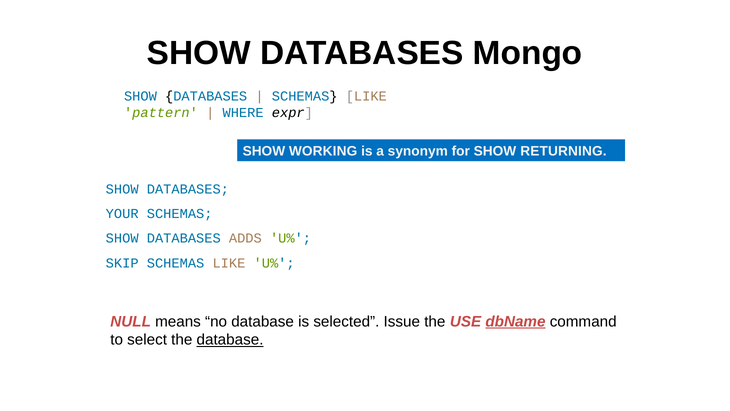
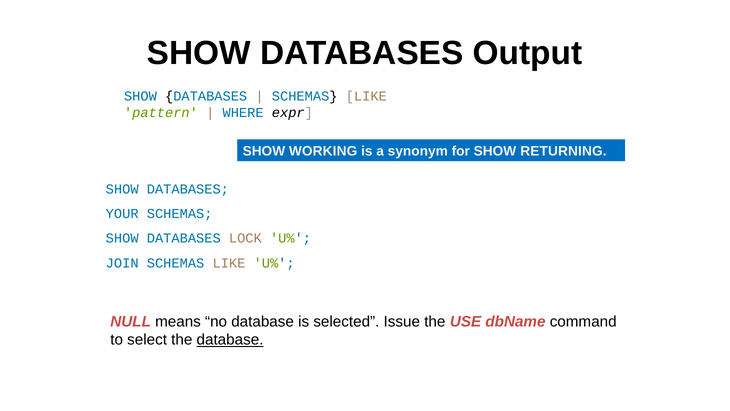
Mongo: Mongo -> Output (528, 53)
ADDS: ADDS -> LOCK (245, 238)
SKIP: SKIP -> JOIN (122, 263)
dbName underline: present -> none (515, 321)
